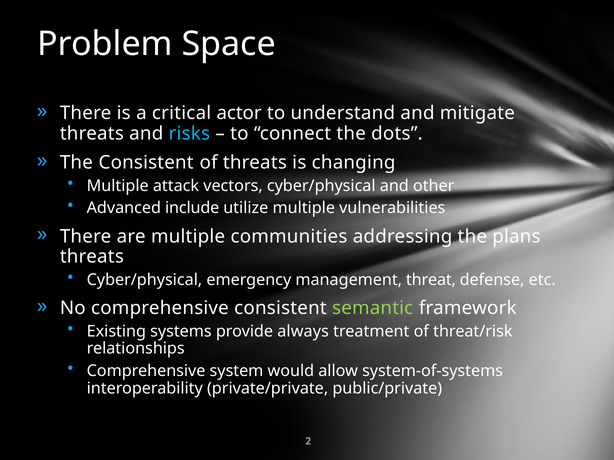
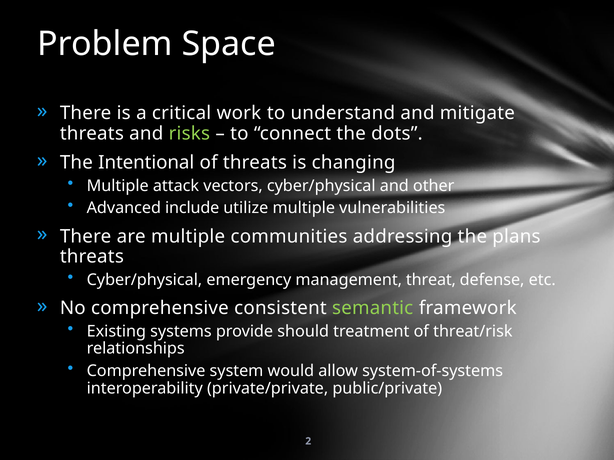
actor: actor -> work (239, 113)
risks colour: light blue -> light green (189, 134)
The Consistent: Consistent -> Intentional (146, 163)
always: always -> should (303, 332)
